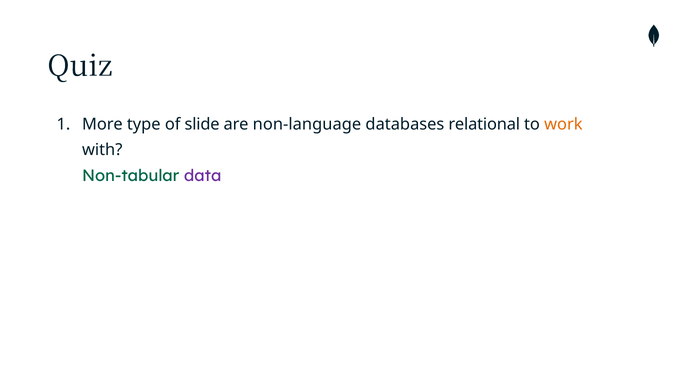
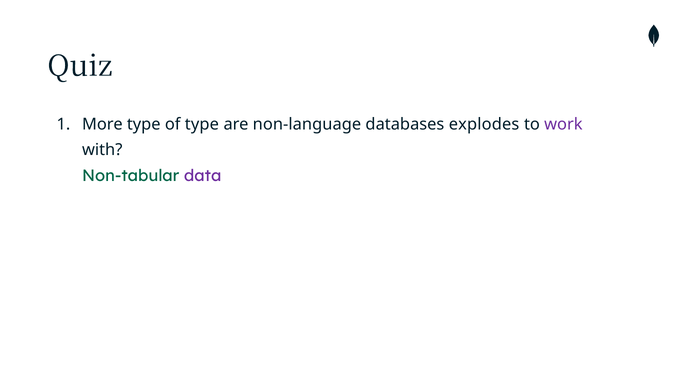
of slide: slide -> type (202, 124)
relational: relational -> explodes (484, 124)
work colour: orange -> purple (563, 124)
